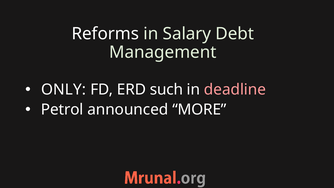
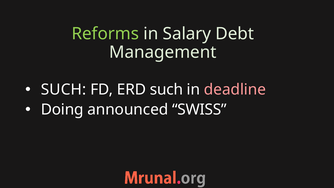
Reforms colour: white -> light green (105, 34)
ONLY: ONLY -> SUCH (64, 89)
Petrol: Petrol -> Doing (62, 110)
MORE: MORE -> SWISS (199, 110)
